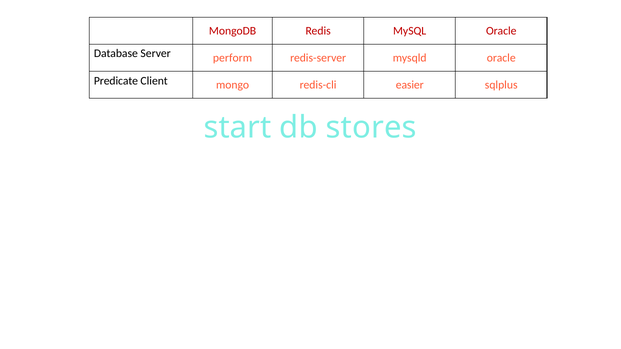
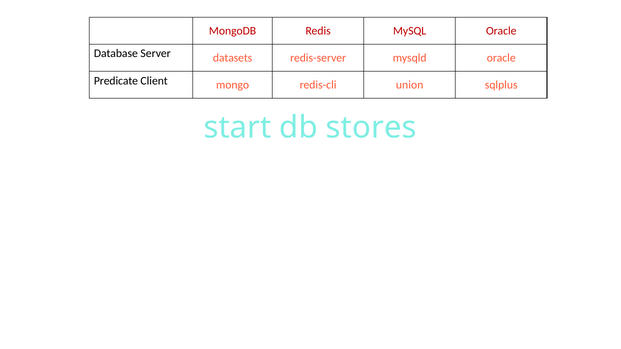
perform: perform -> datasets (233, 58)
easier: easier -> union (410, 85)
